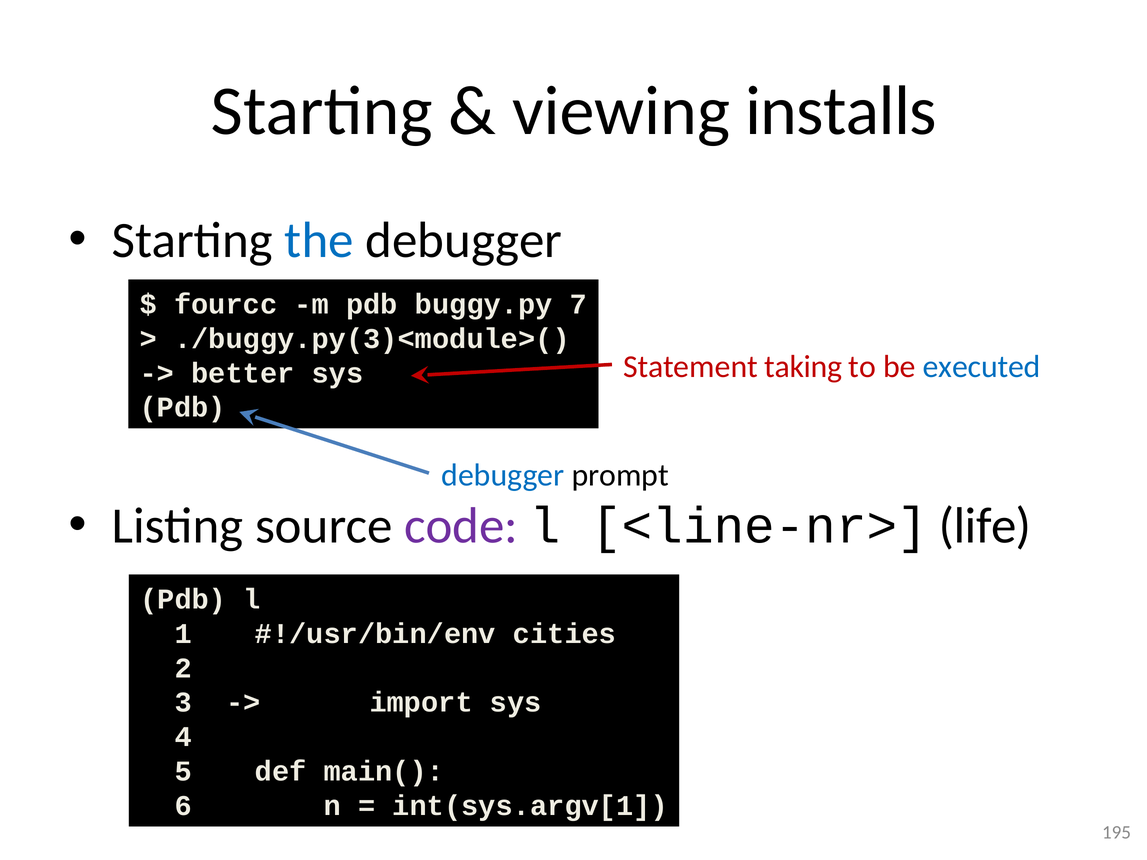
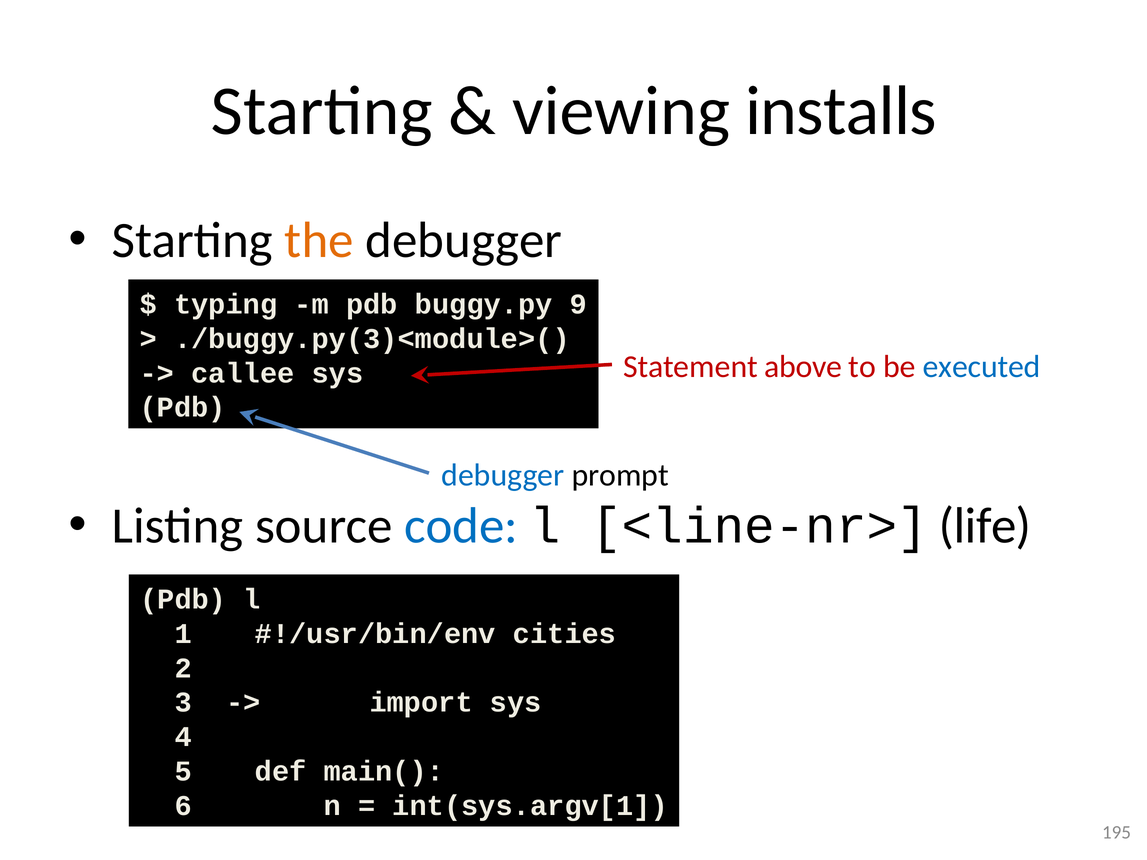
the colour: blue -> orange (319, 241)
fourcc: fourcc -> typing (226, 304)
7: 7 -> 9 (578, 304)
taking: taking -> above (803, 367)
better: better -> callee (243, 373)
code colour: purple -> blue (461, 526)
